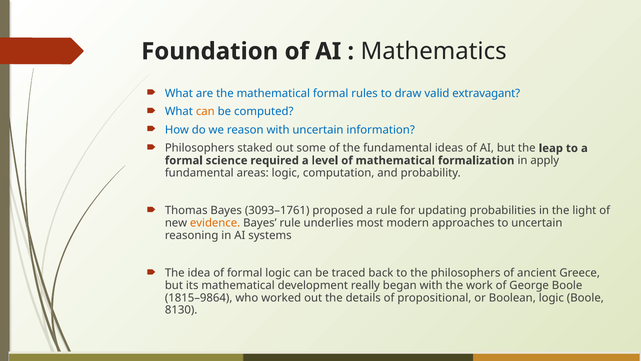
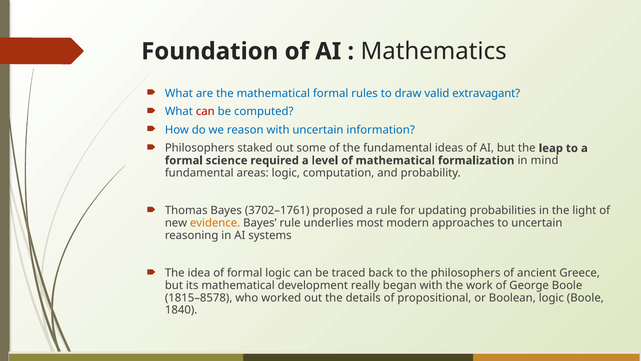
can colour: orange -> red (205, 112)
apply: apply -> mind (545, 160)
3093–1761: 3093–1761 -> 3702–1761 (277, 210)
1815–9864: 1815–9864 -> 1815–8578 (199, 297)
8130: 8130 -> 1840 (181, 310)
